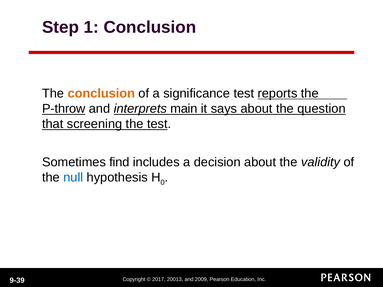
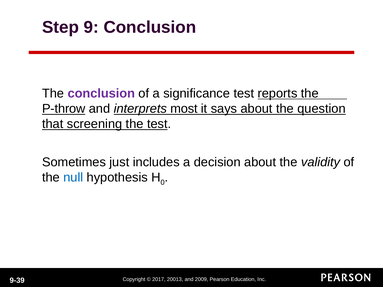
1: 1 -> 9 (91, 27)
conclusion colour: orange -> purple (101, 93)
main: main -> most (184, 109)
find: find -> just (119, 162)
